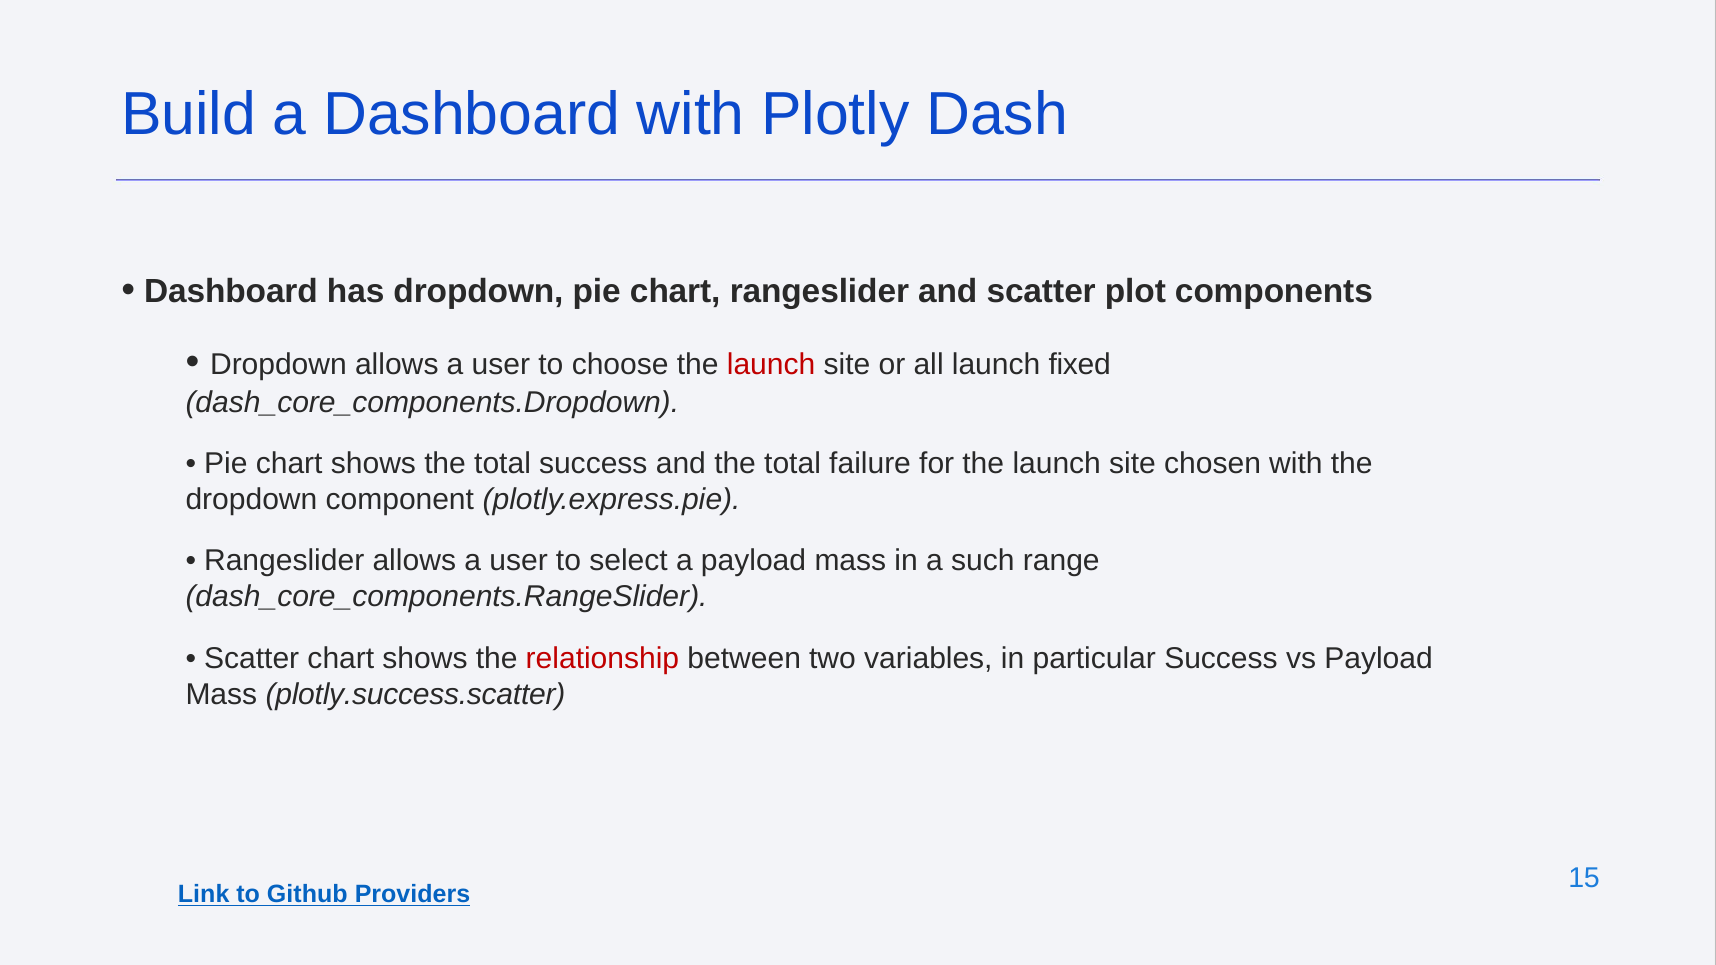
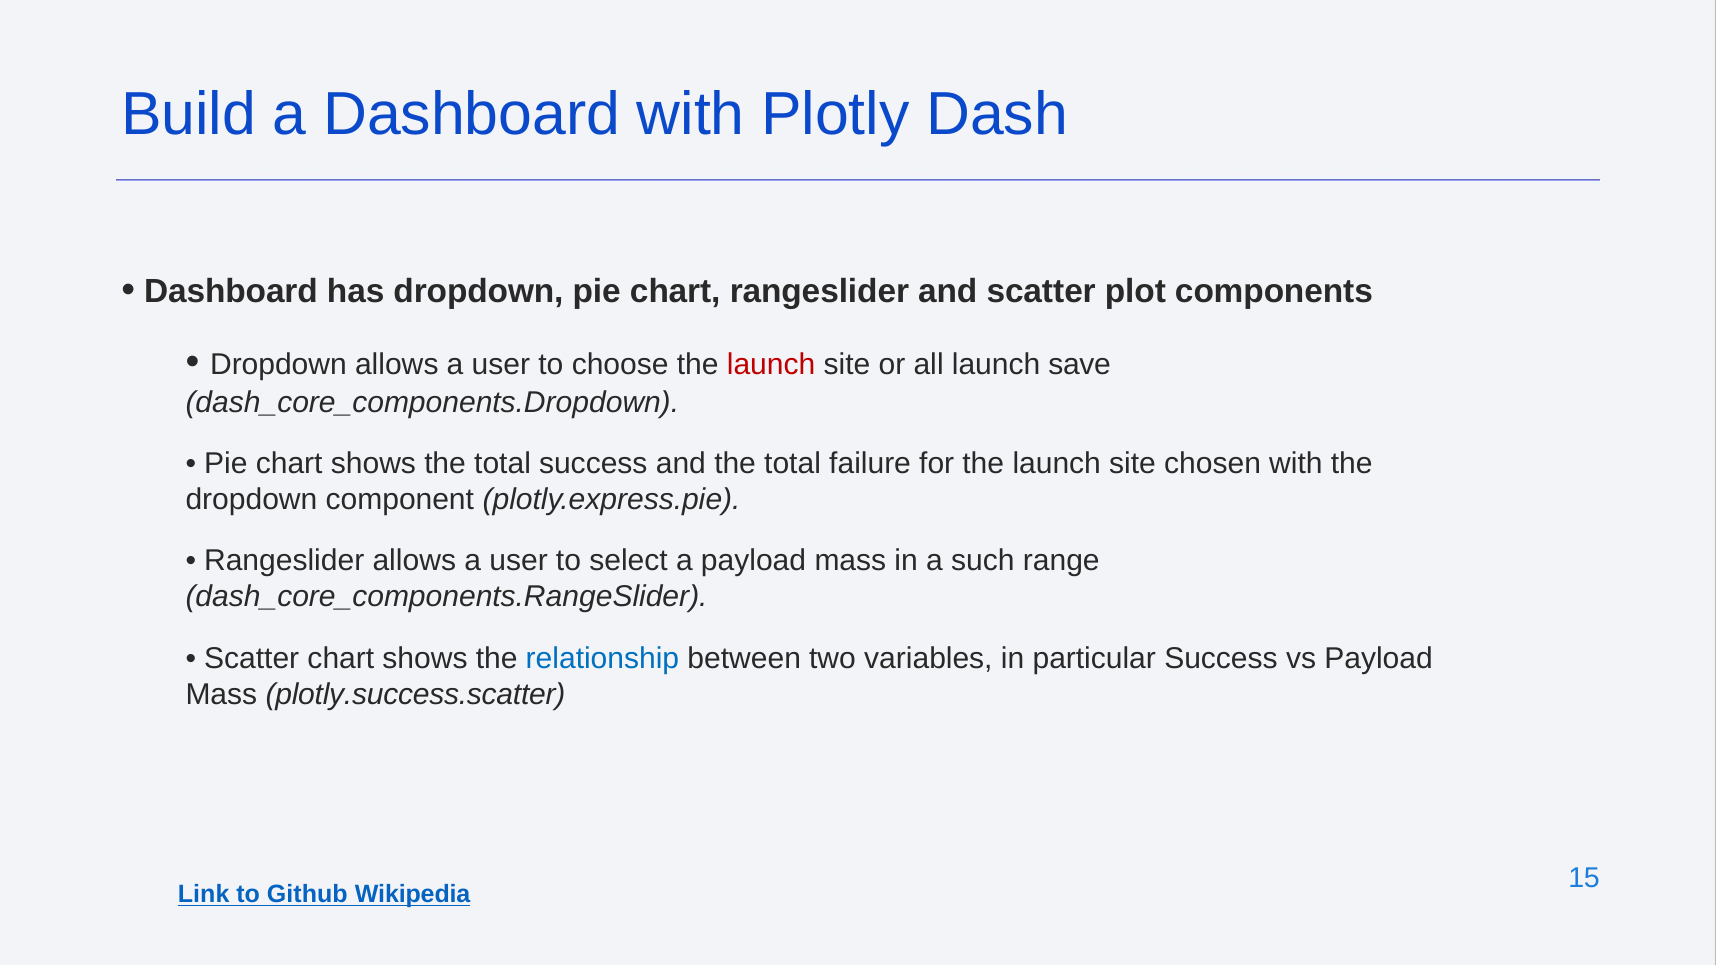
fixed: fixed -> save (1080, 365)
relationship colour: red -> blue (602, 658)
Providers: Providers -> Wikipedia (413, 895)
